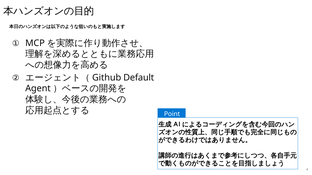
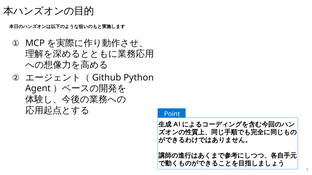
Default: Default -> Python (139, 78)
